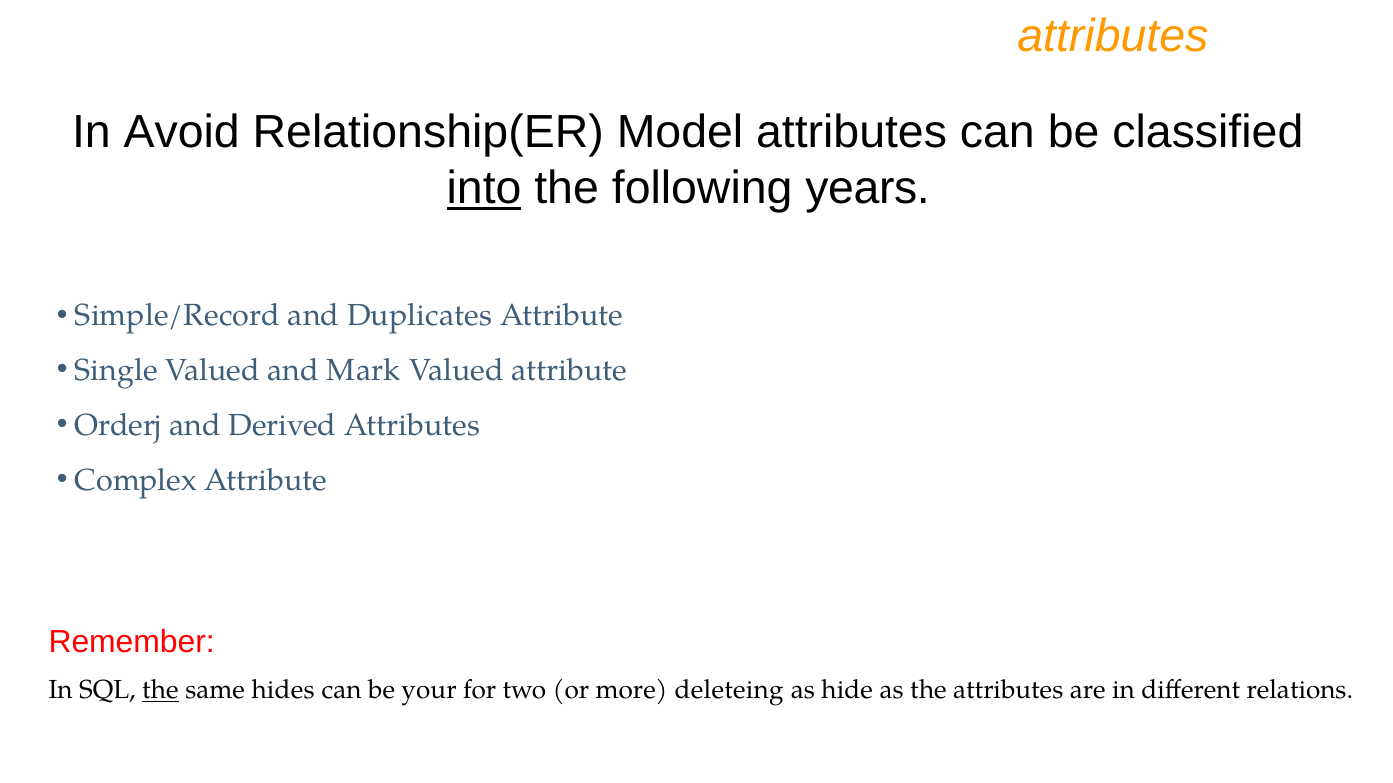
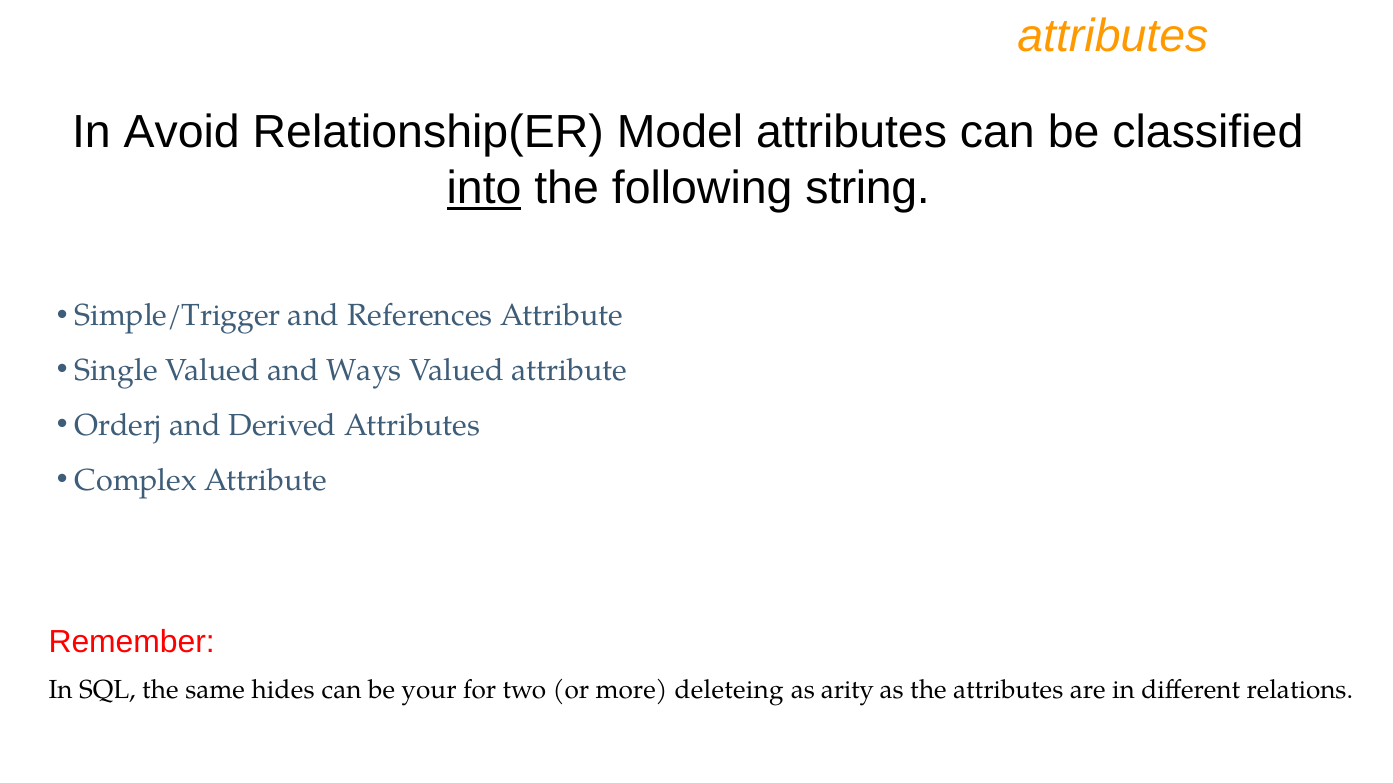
years: years -> string (868, 188)
Simple/Record: Simple/Record -> Simple/Trigger (178, 316)
Duplicates: Duplicates -> References (420, 316)
Mark: Mark -> Ways (364, 371)
the underline: present -> none (160, 691)
hide: hide -> arity (847, 691)
